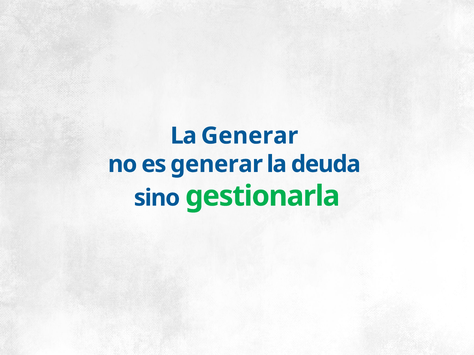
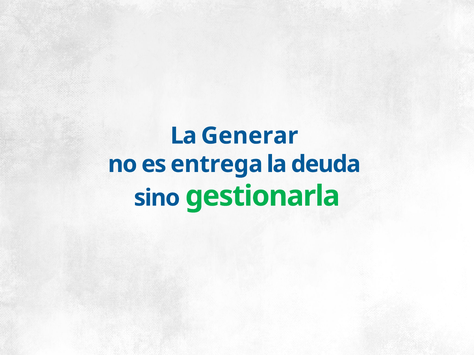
es generar: generar -> entrega (217, 164)
